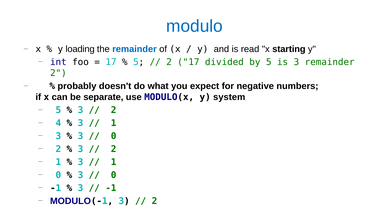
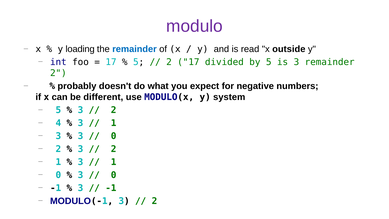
modulo colour: blue -> purple (194, 26)
starting: starting -> outside (289, 49)
separate: separate -> different (103, 97)
